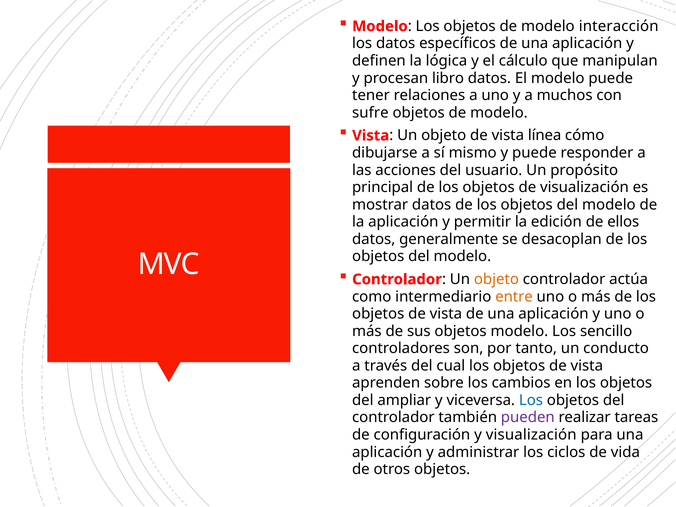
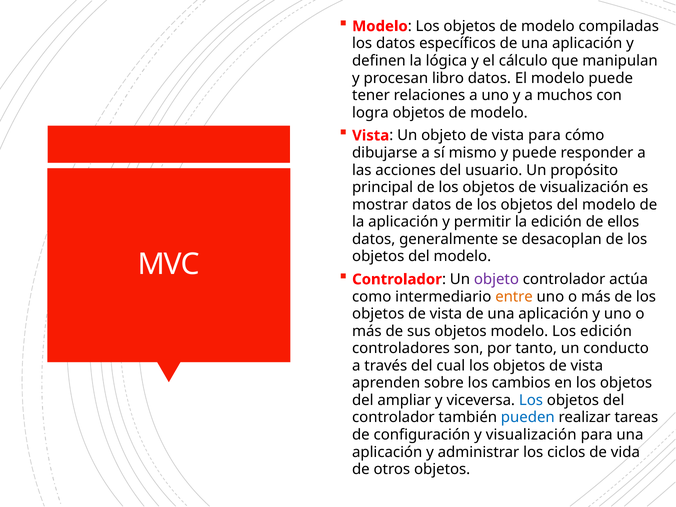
interacción: interacción -> compiladas (619, 26)
sufre: sufre -> logra (370, 113)
vista línea: línea -> para (545, 136)
objeto colour: orange -> purple (496, 279)
Los sencillo: sencillo -> edición (606, 331)
pueden colour: purple -> blue (528, 418)
